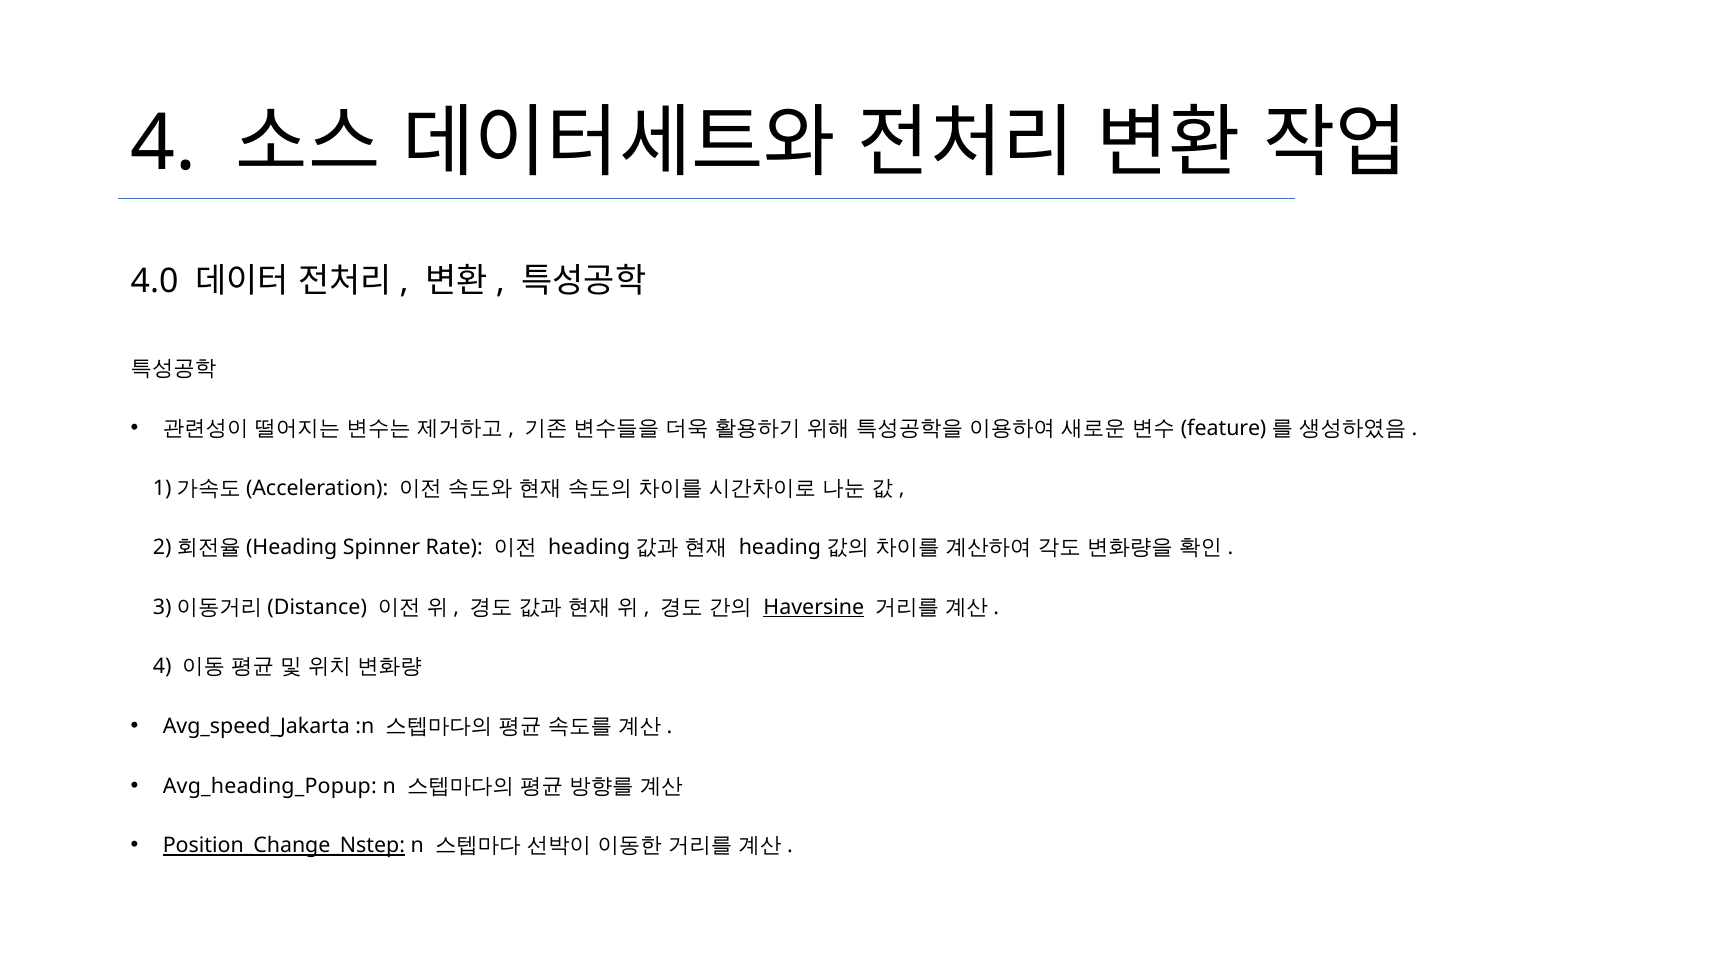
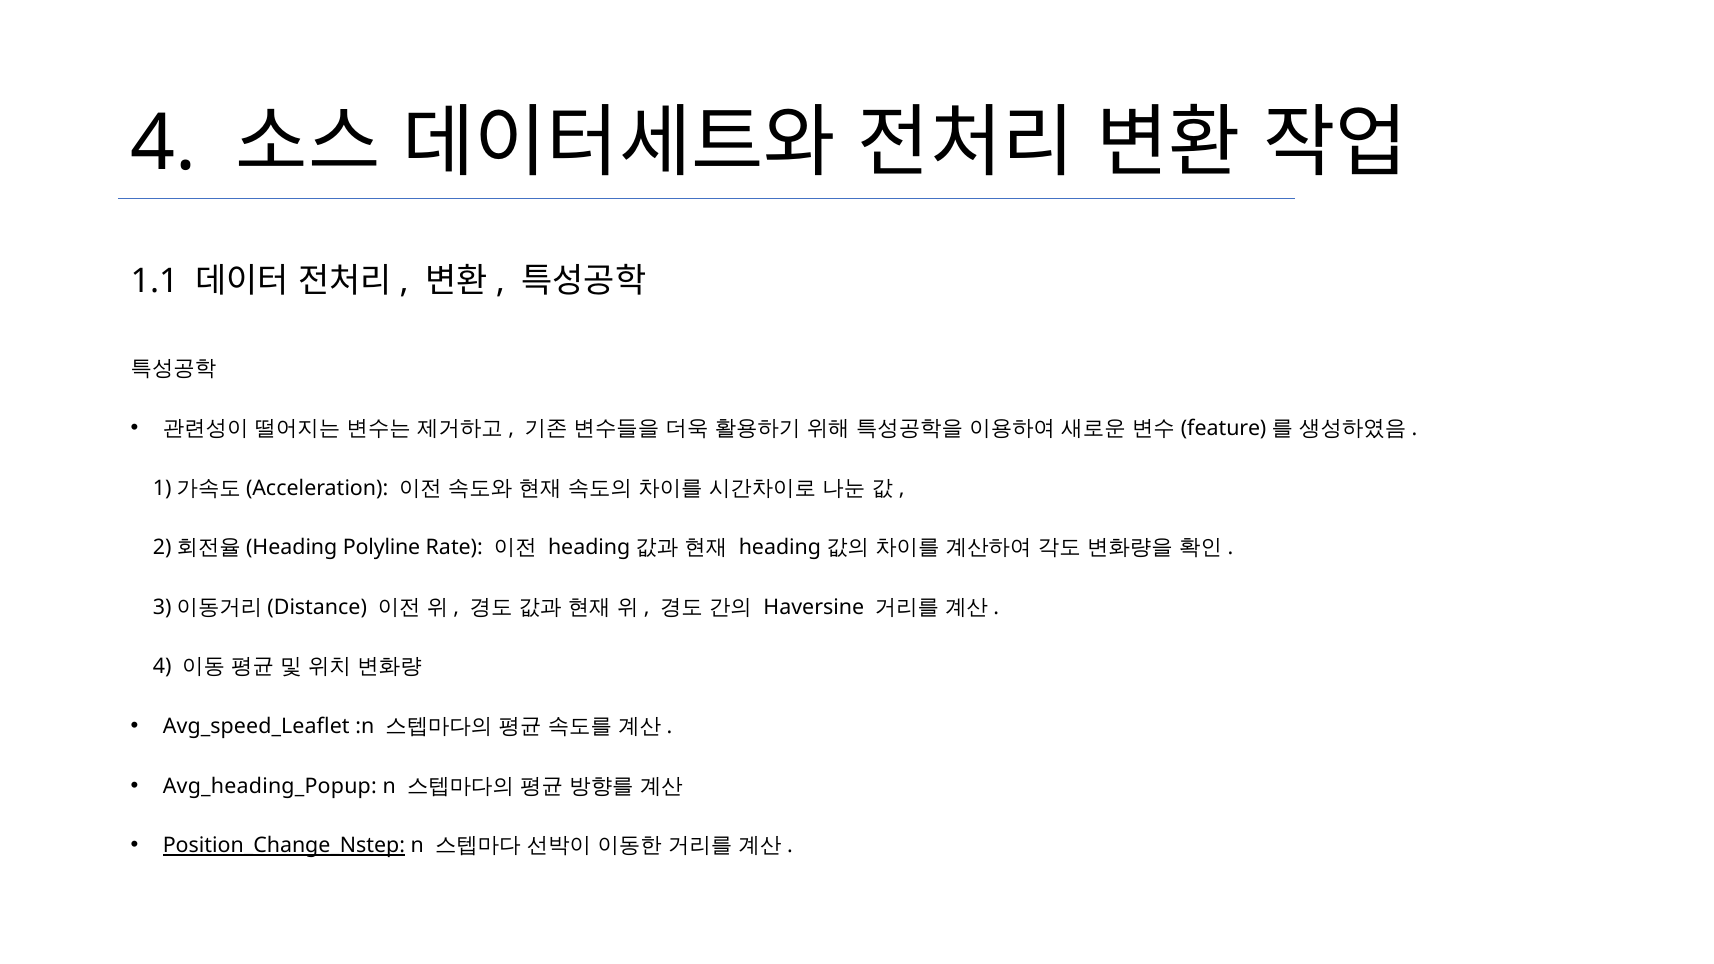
4.0: 4.0 -> 1.1 (155, 281)
Spinner: Spinner -> Polyline (382, 548)
Haversine underline: present -> none (814, 607)
Avg_speed_Jakarta: Avg_speed_Jakarta -> Avg_speed_Leaflet (256, 727)
